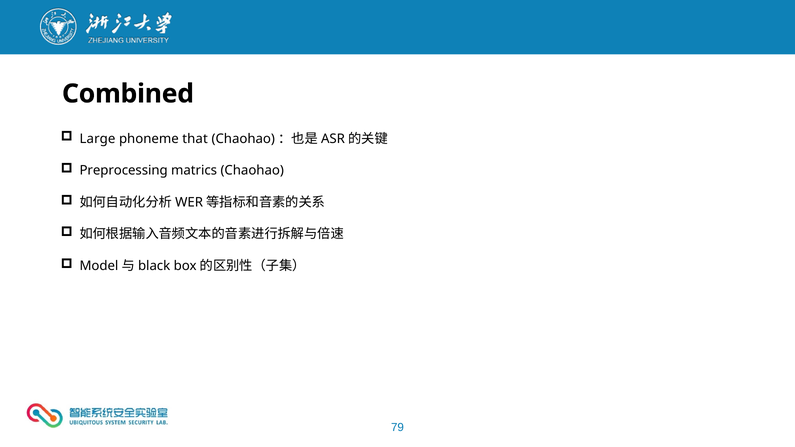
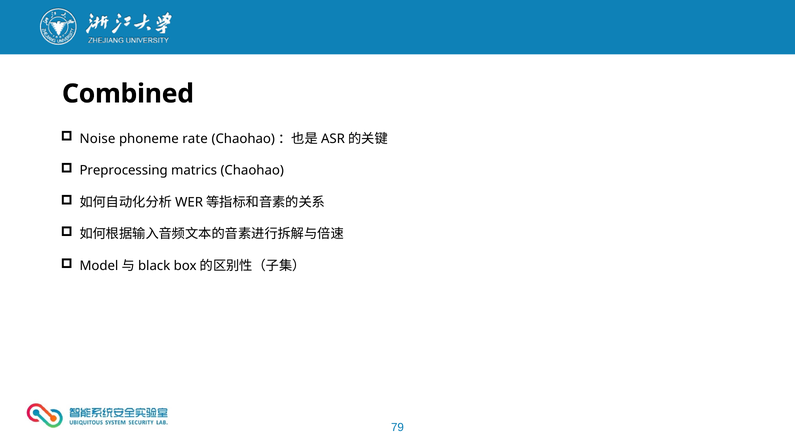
Large: Large -> Noise (97, 139)
that: that -> rate (195, 139)
